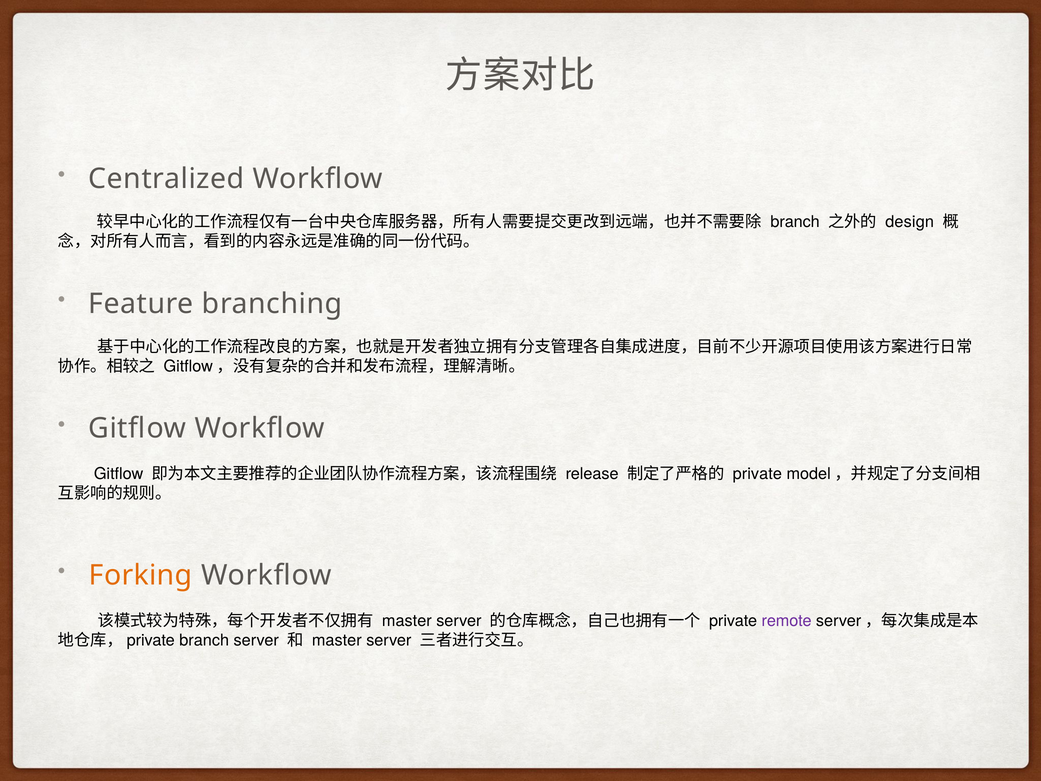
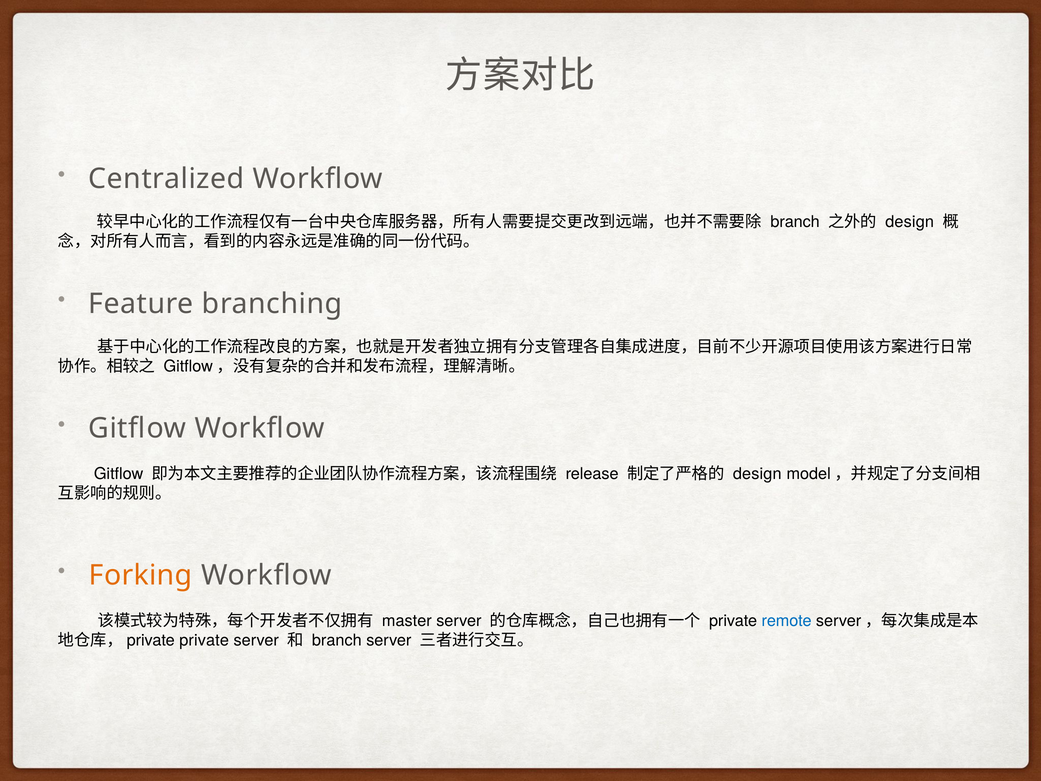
private: private -> design (757, 474)
remote colour: purple -> blue (787, 621)
branch: branch -> private (204, 640)
master: master -> branch (337, 640)
